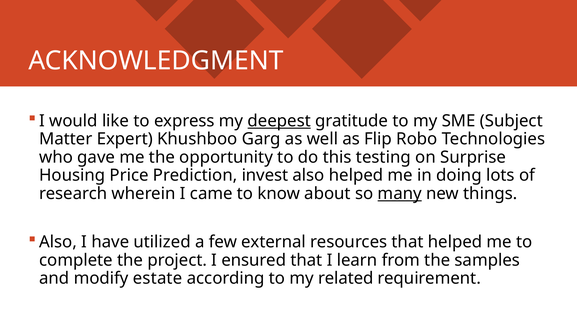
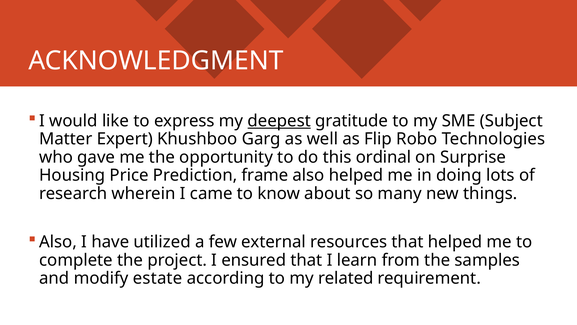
testing: testing -> ordinal (384, 157)
invest: invest -> frame (265, 175)
many underline: present -> none (400, 193)
